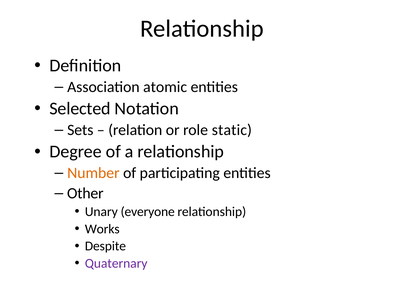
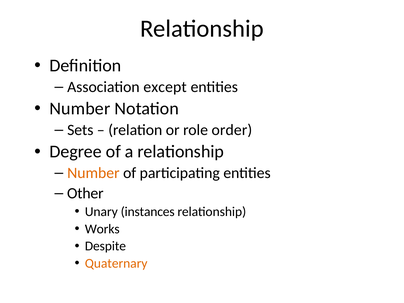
atomic: atomic -> except (165, 87)
Selected: Selected -> Number (80, 109)
static: static -> order (232, 130)
everyone: everyone -> instances (148, 212)
Quaternary colour: purple -> orange (116, 263)
